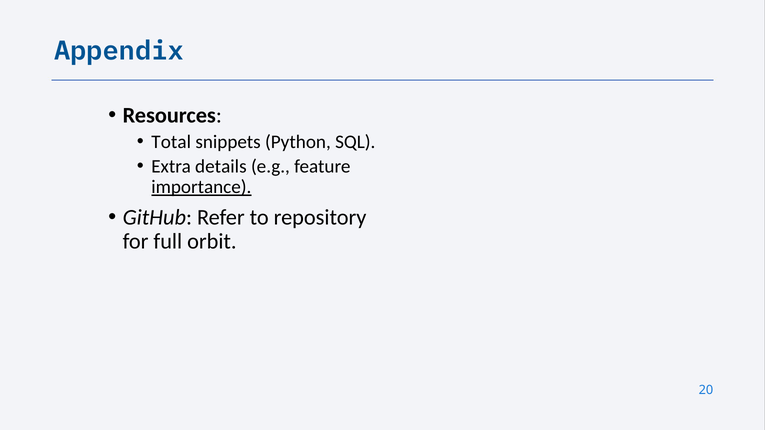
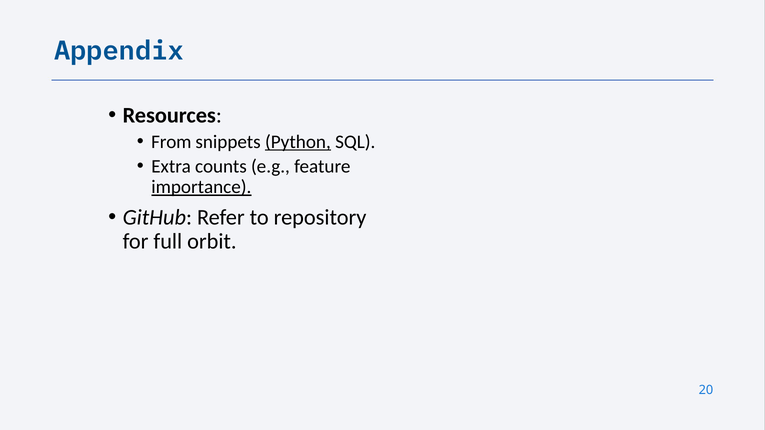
Total: Total -> From (171, 142)
Python underline: none -> present (298, 142)
details: details -> counts (221, 167)
